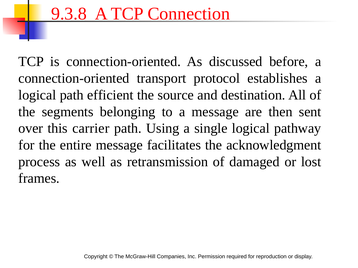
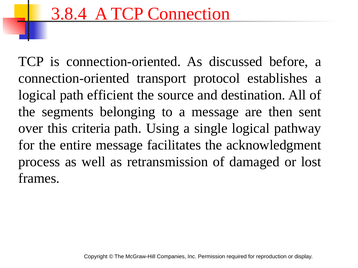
9.3.8: 9.3.8 -> 3.8.4 (69, 14)
carrier: carrier -> criteria (91, 129)
